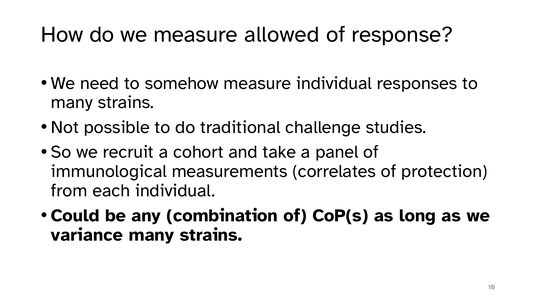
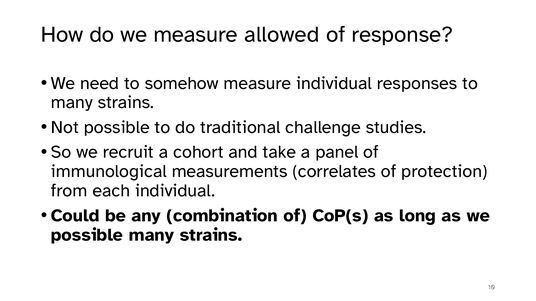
variance: variance -> possible (87, 235)
